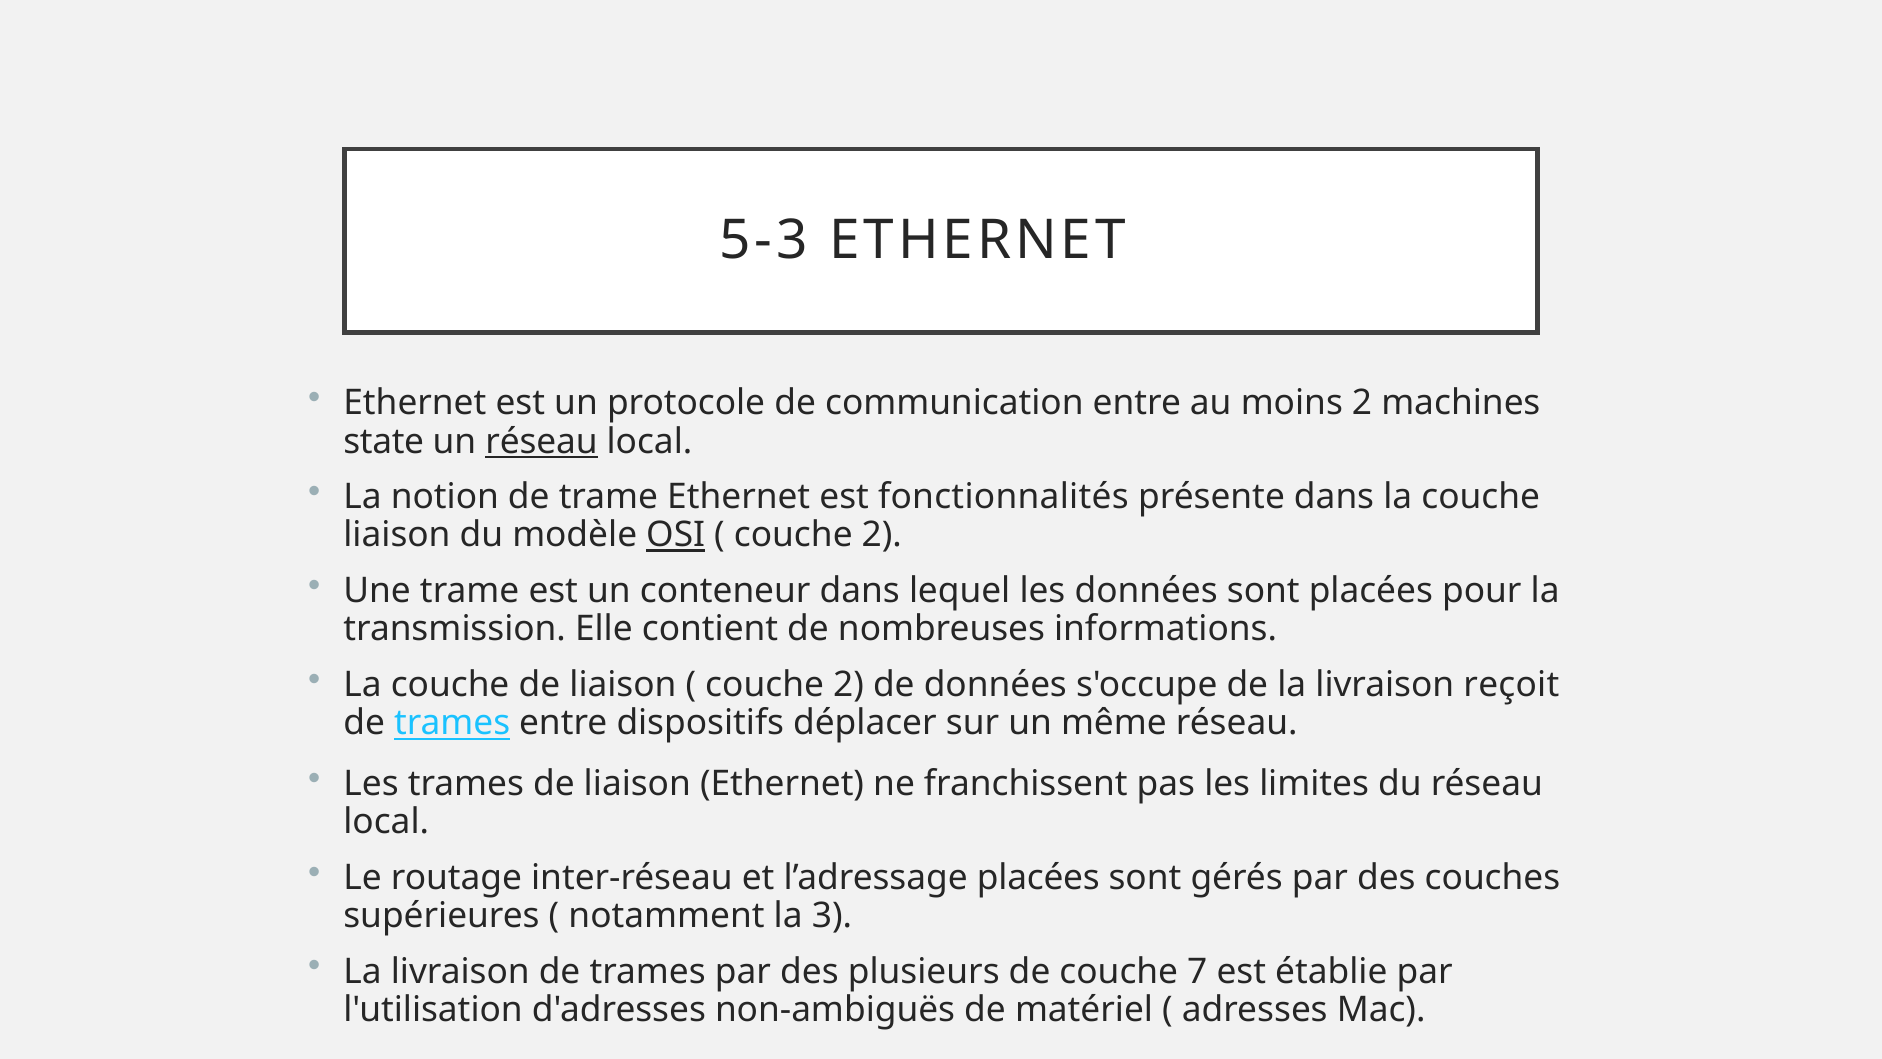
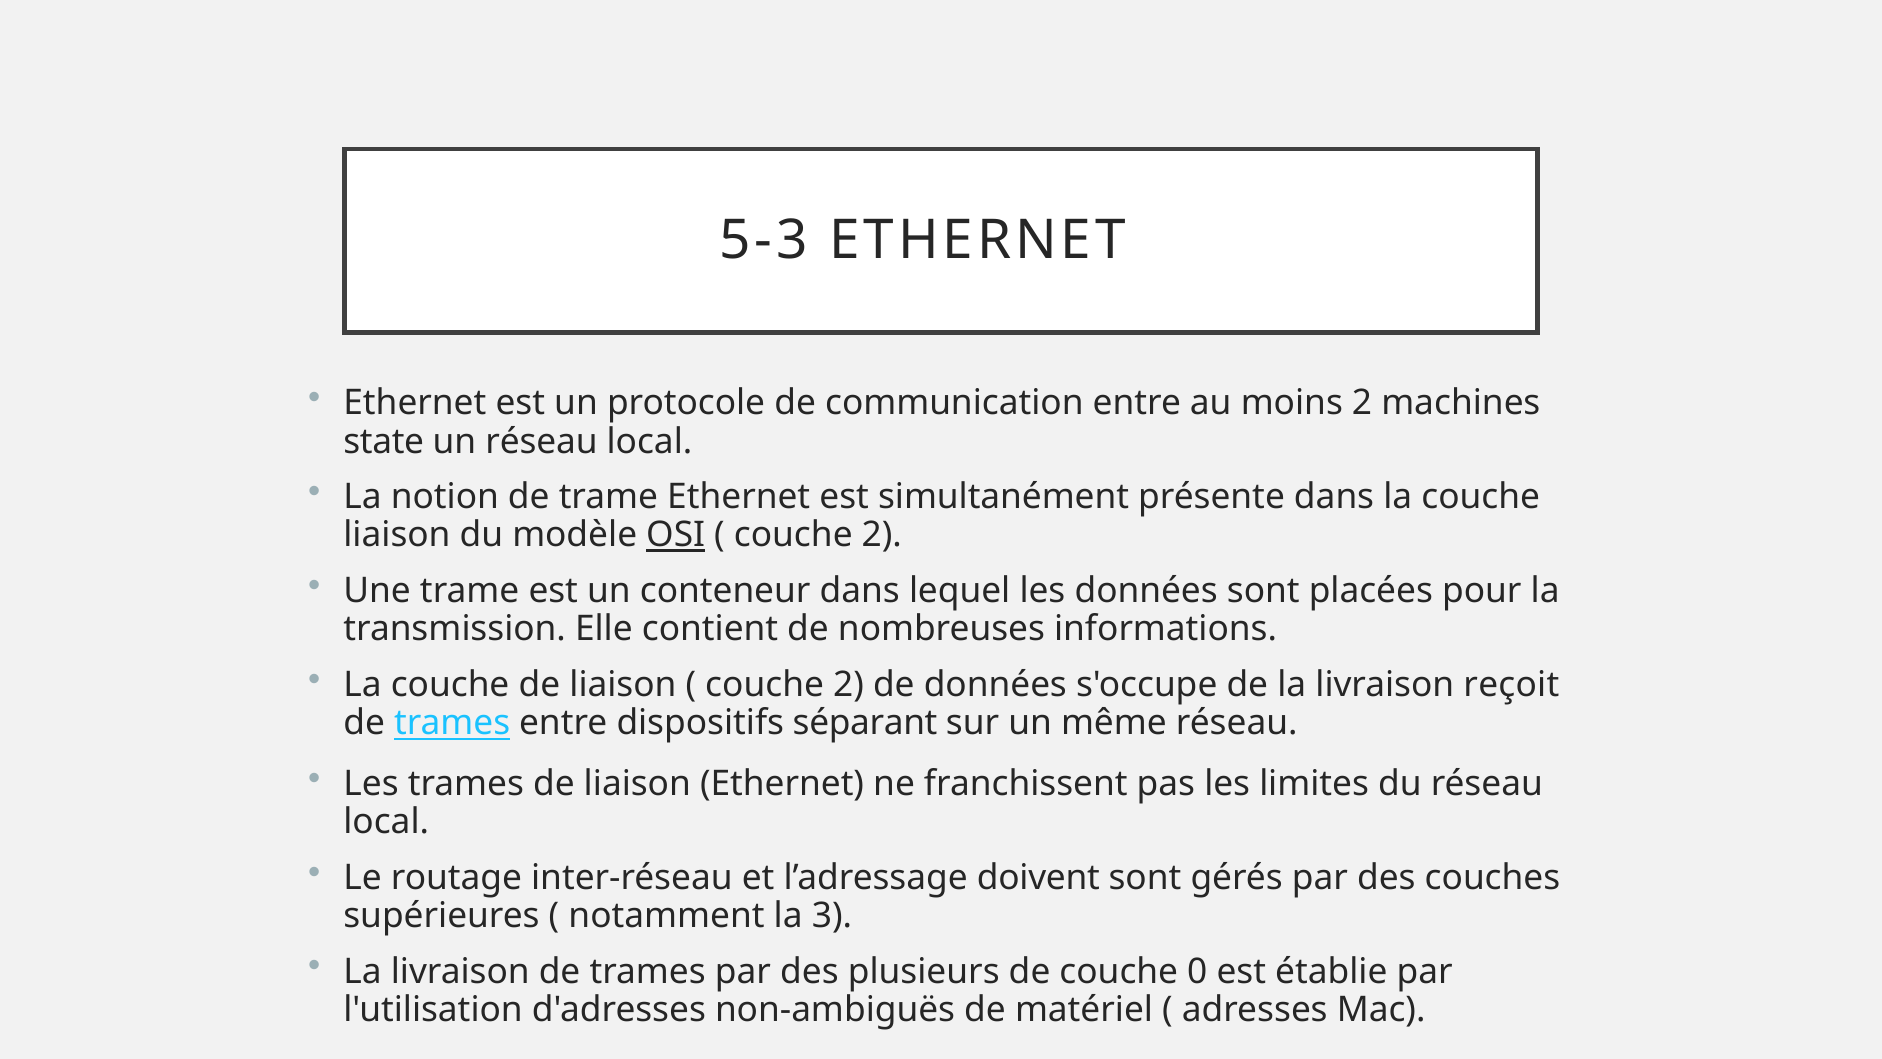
réseau underline: present -> none (542, 441)
fonctionnalités: fonctionnalités -> simultanément (1004, 497)
déplacer: déplacer -> séparant (865, 723)
l’adressage placées: placées -> doivent (1038, 878)
7: 7 -> 0 (1197, 971)
